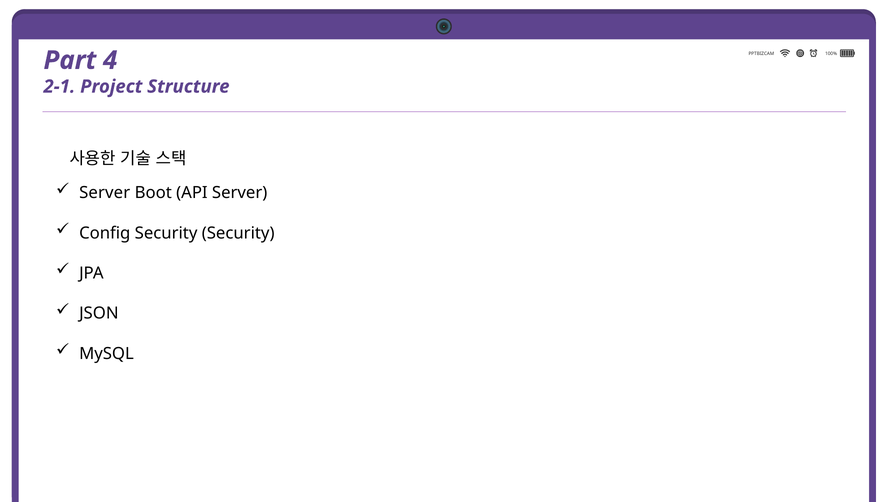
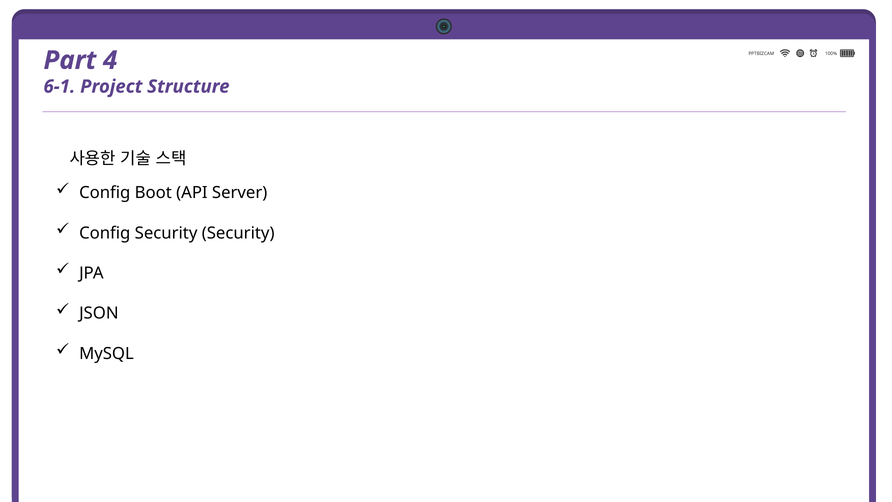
2-1: 2-1 -> 6-1 (59, 87)
Server: Server -> Config (105, 193)
